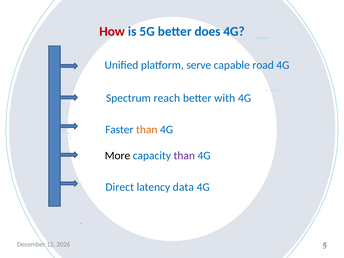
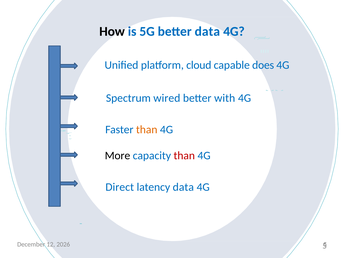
How colour: red -> black (112, 31)
better does: does -> data (207, 31)
serve: serve -> cloud (199, 65)
road: road -> does (263, 65)
reach: reach -> wired (167, 98)
than colour: purple -> red (184, 155)
